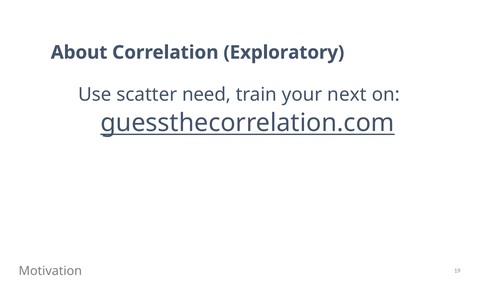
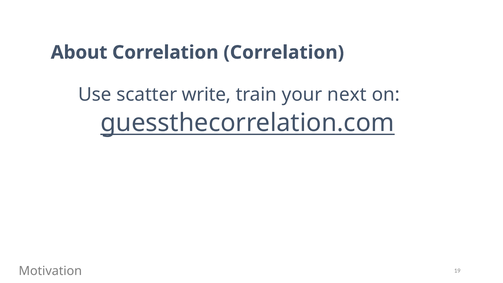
Correlation Exploratory: Exploratory -> Correlation (284, 52)
need: need -> write (206, 94)
